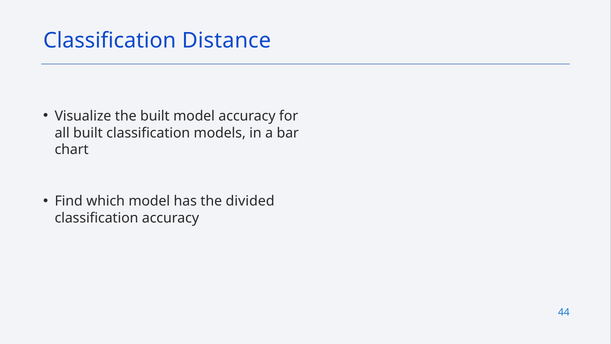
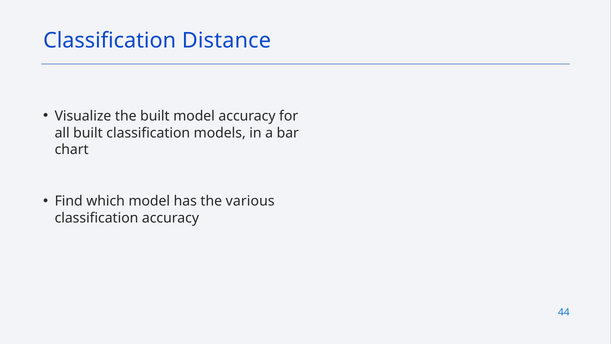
divided: divided -> various (250, 201)
